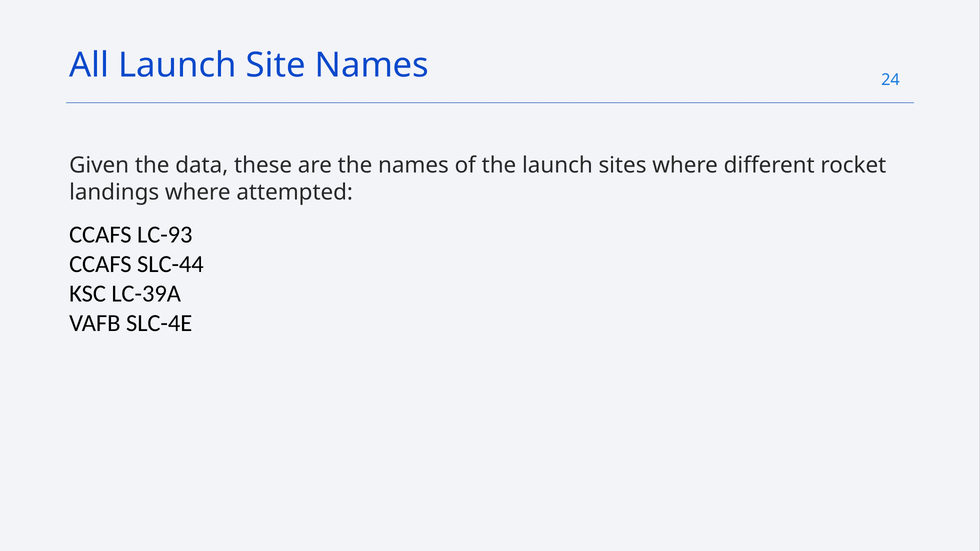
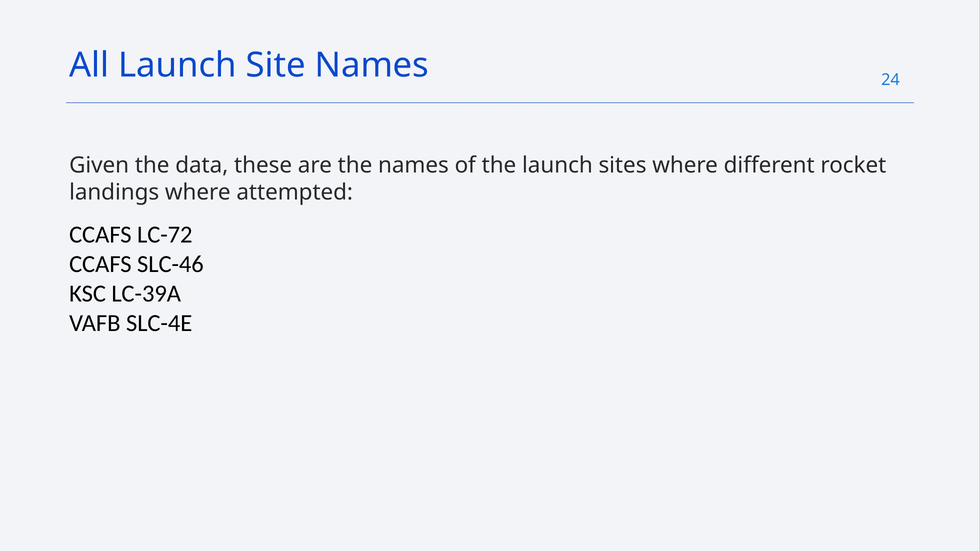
LC-93: LC-93 -> LC-72 (165, 235)
SLC-44: SLC-44 -> SLC-46 (170, 264)
